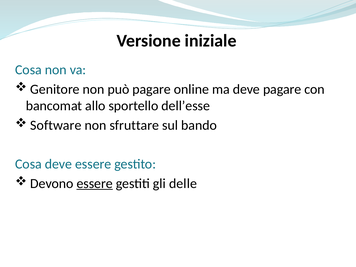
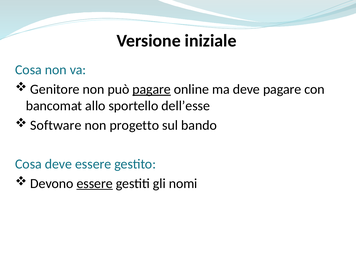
pagare underline: none -> present (152, 89)
sfruttare: sfruttare -> progetto (134, 125)
delle: delle -> nomi (183, 183)
